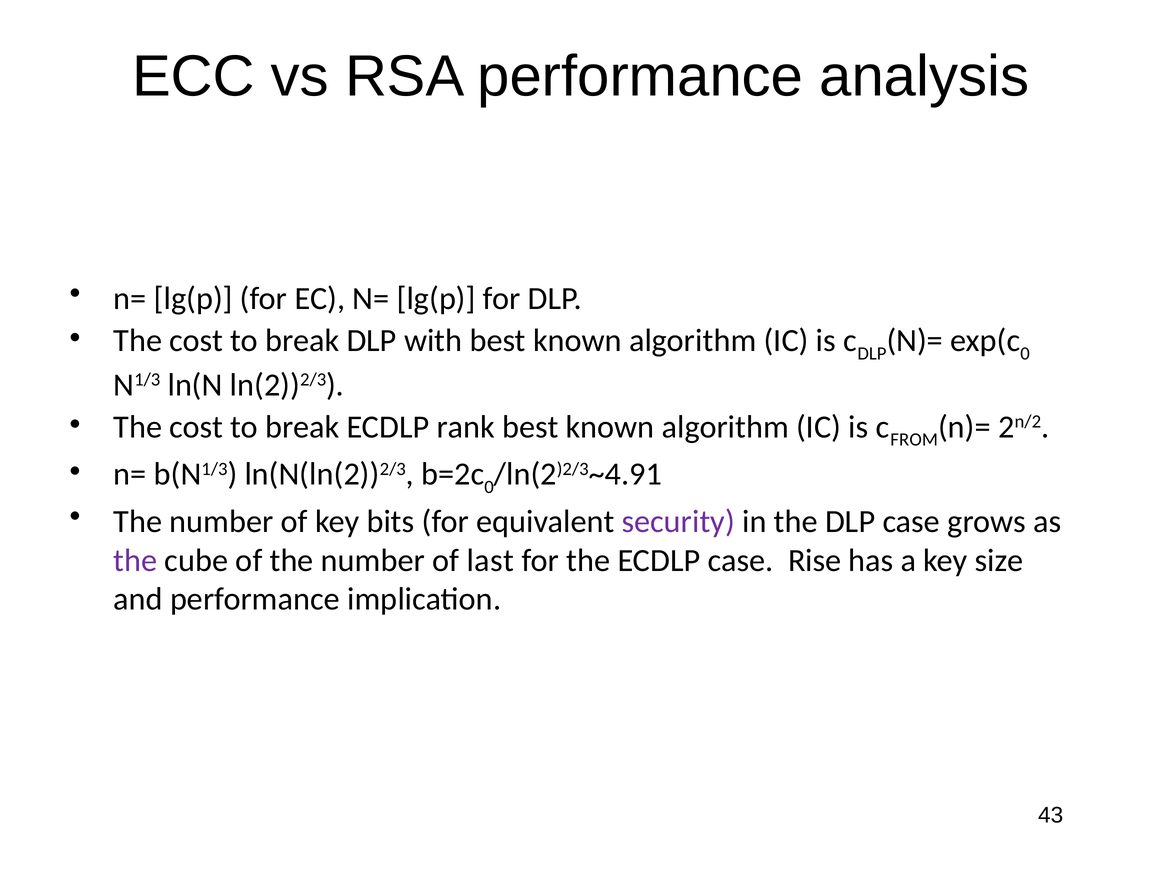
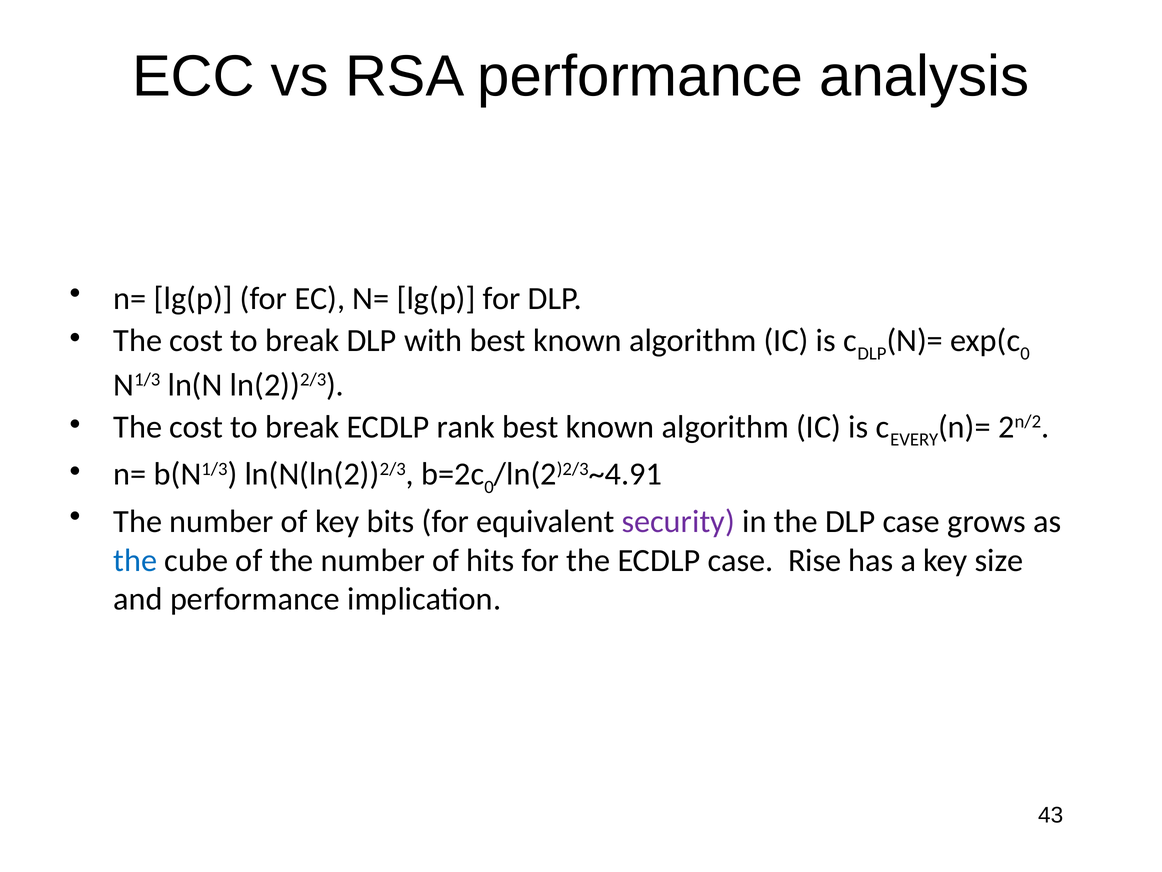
FROM: FROM -> EVERY (914, 439)
the colour: purple -> blue (135, 560)
last: last -> hits (490, 560)
